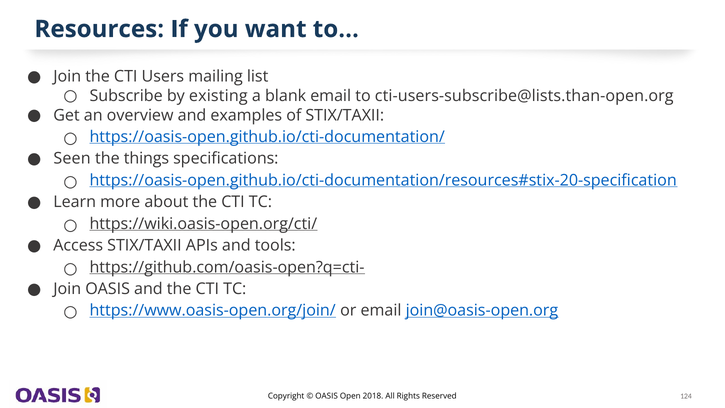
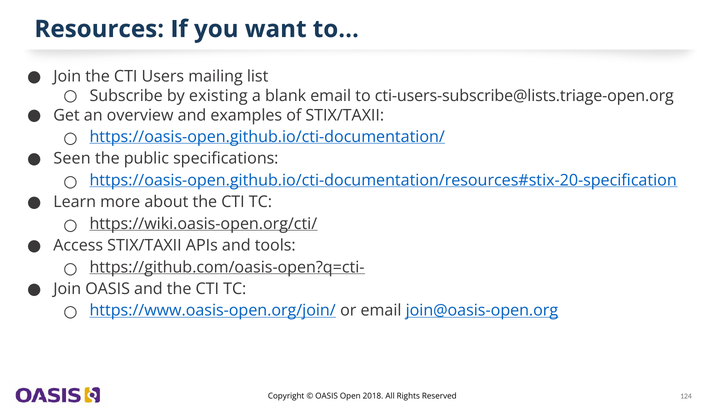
cti-users-subscribe@lists.than-open.org: cti-users-subscribe@lists.than-open.org -> cti-users-subscribe@lists.triage-open.org (524, 96)
things: things -> public (146, 159)
